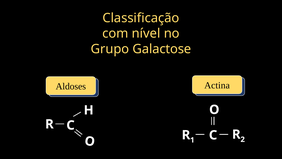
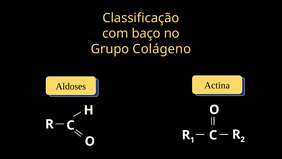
nível: nível -> baço (146, 33)
Galactose: Galactose -> Colágeno (162, 49)
